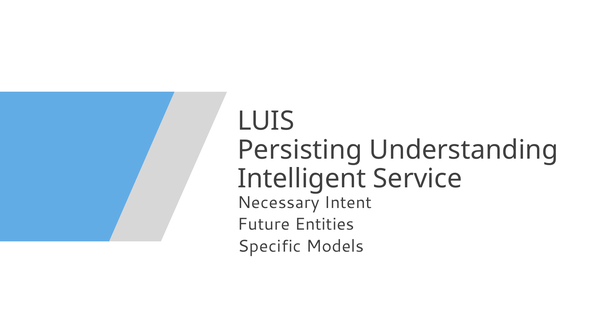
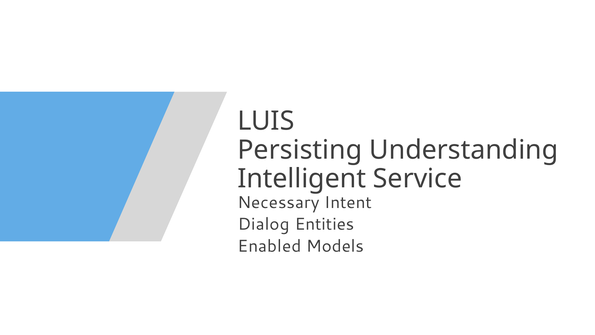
Future: Future -> Dialog (264, 224)
Specific: Specific -> Enabled (269, 246)
